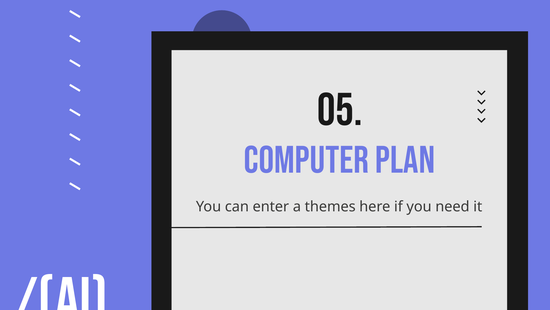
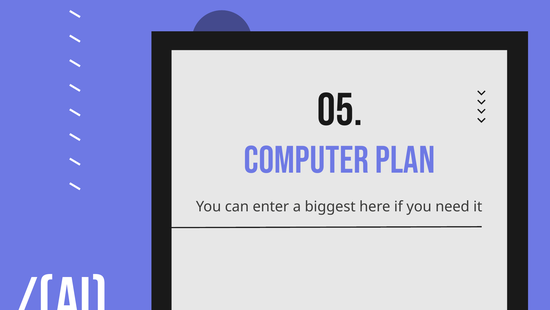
themes: themes -> biggest (330, 206)
